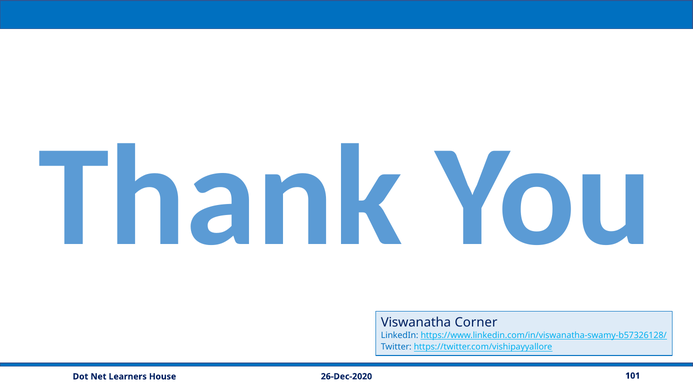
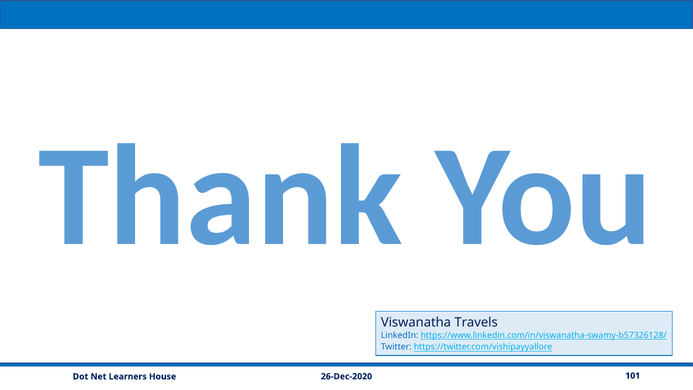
Corner: Corner -> Travels (476, 322)
